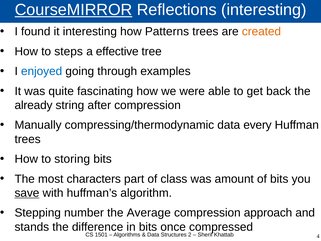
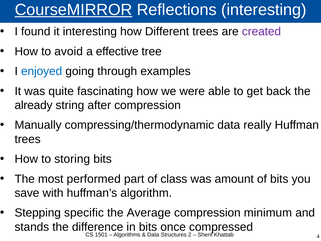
Patterns: Patterns -> Different (167, 32)
created colour: orange -> purple (261, 32)
steps: steps -> avoid (69, 51)
every: every -> really (257, 125)
characters: characters -> performed (94, 179)
save underline: present -> none (27, 193)
number: number -> specific (84, 213)
approach: approach -> minimum (268, 213)
